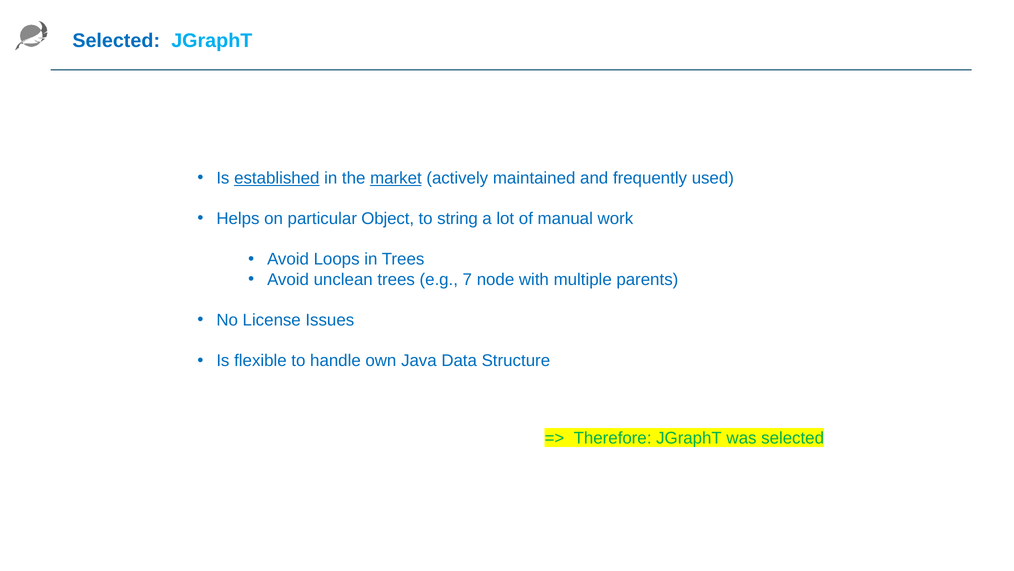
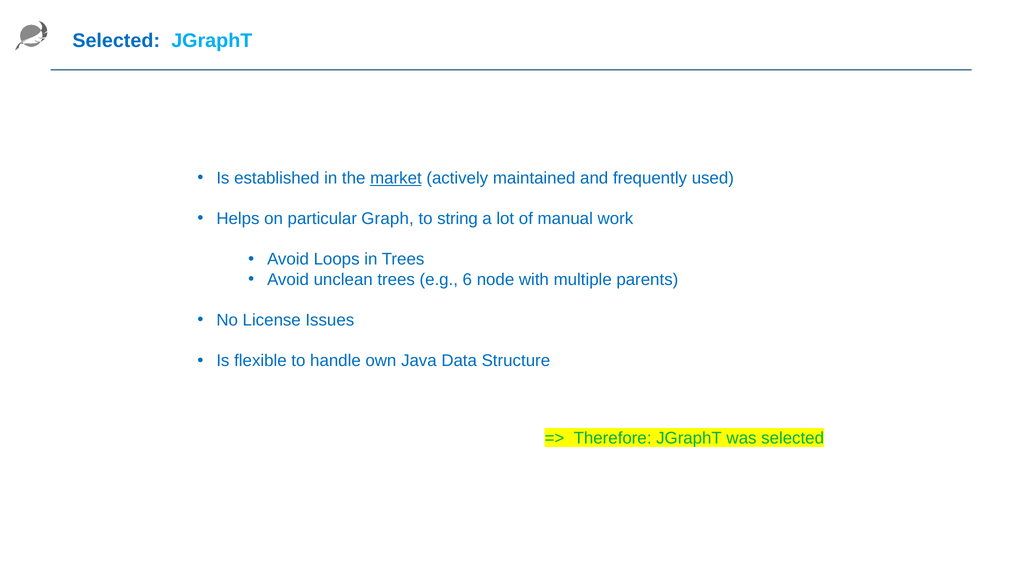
established underline: present -> none (277, 178)
Object: Object -> Graph (388, 219)
7: 7 -> 6 (467, 279)
